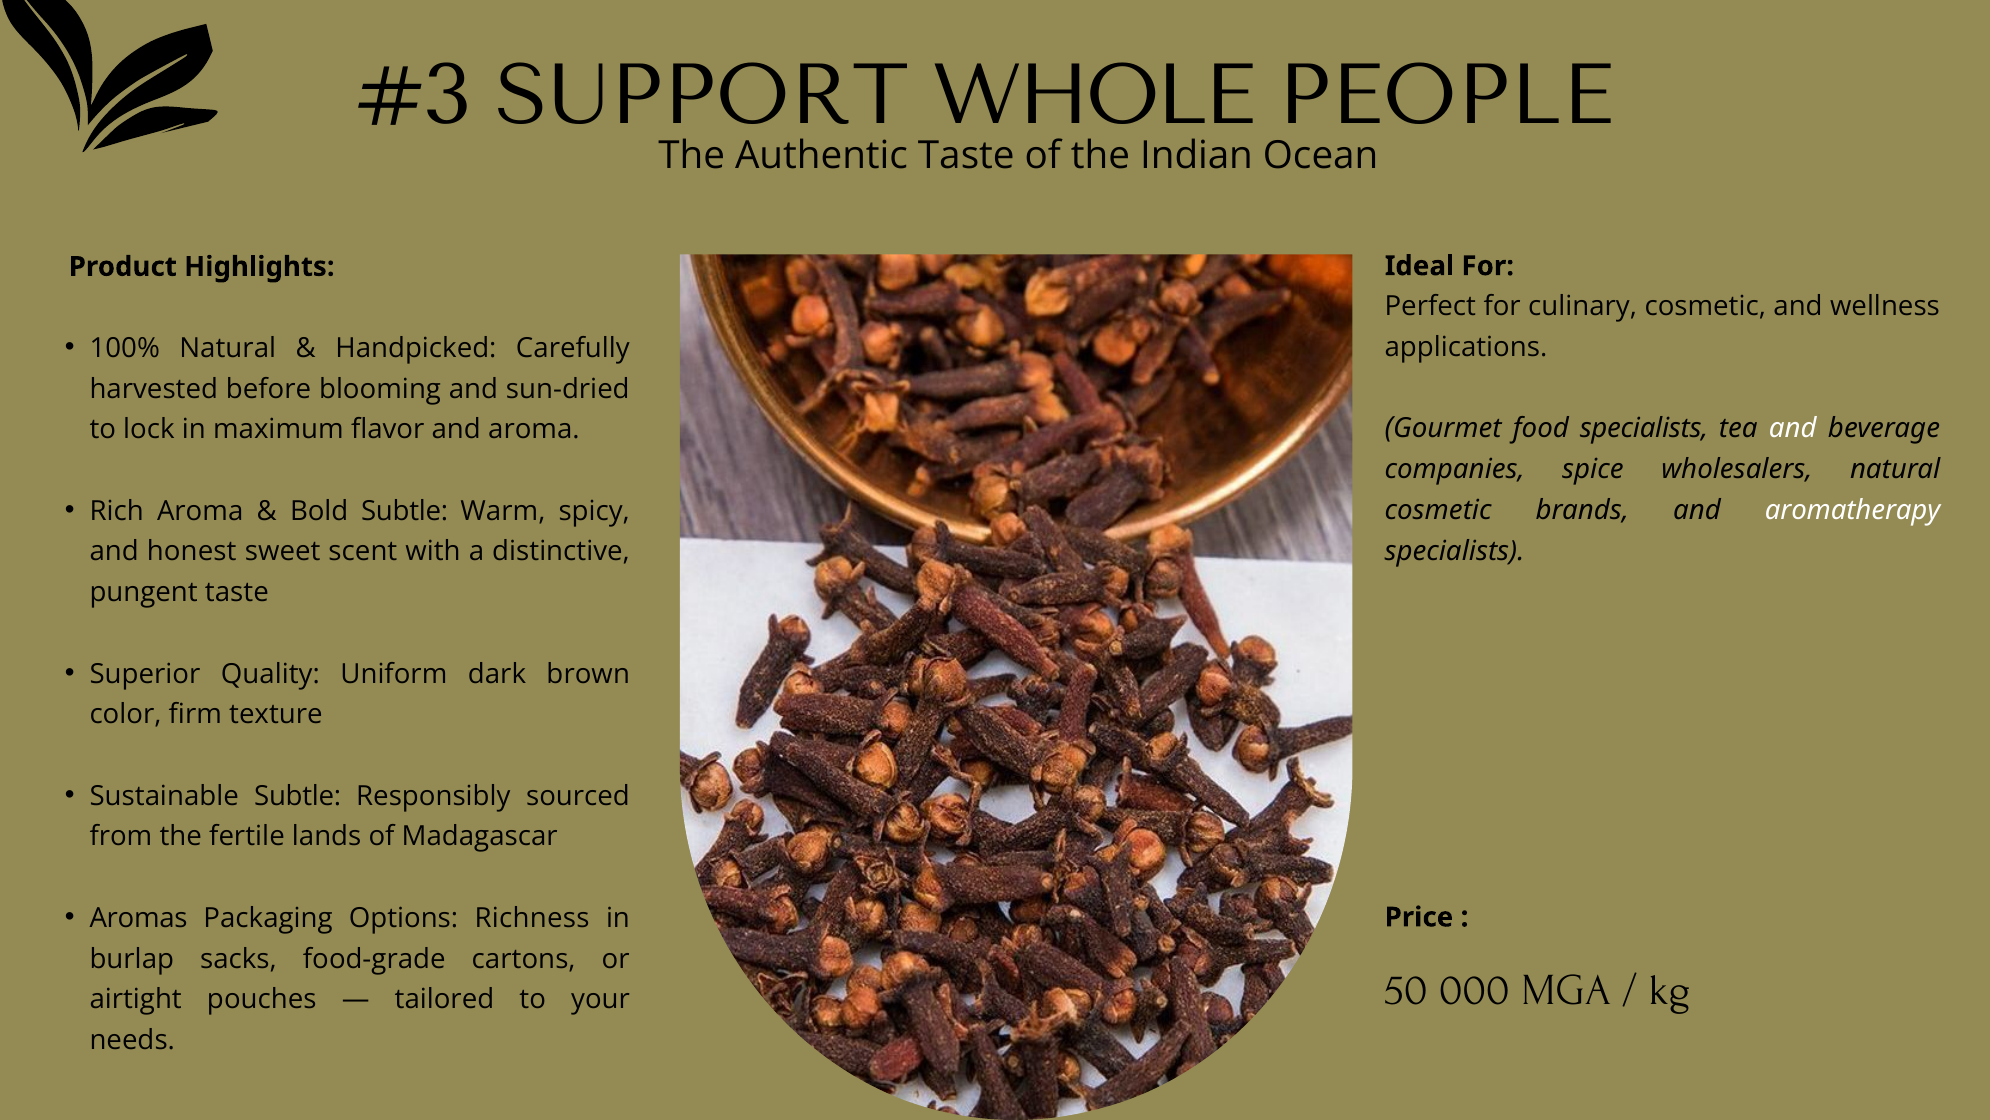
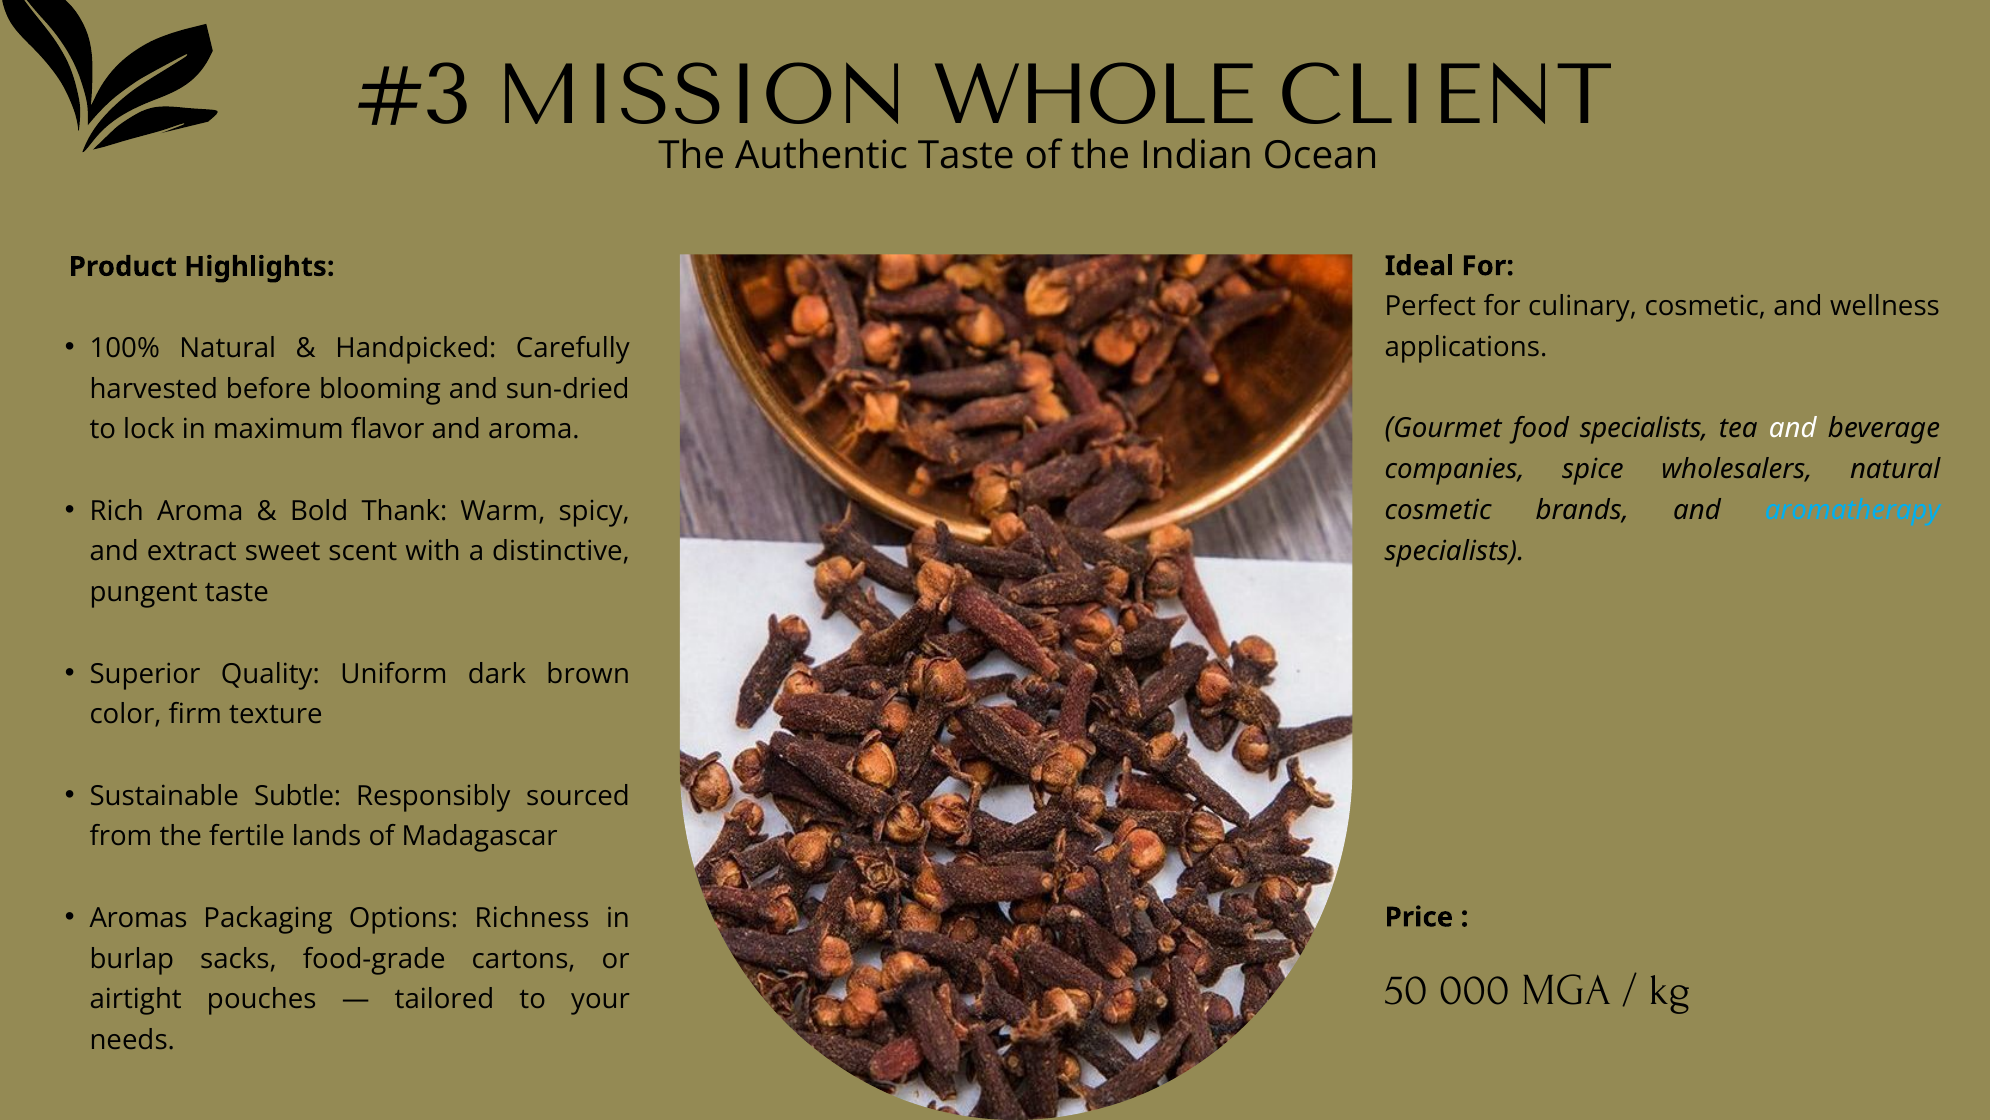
SUPPORT: SUPPORT -> MISSION (702, 96)
PEOPLE: PEOPLE -> CLIENT (1446, 96)
Bold Subtle: Subtle -> Thank (404, 511)
aromatherapy colour: white -> light blue (1853, 510)
honest: honest -> extract (192, 551)
